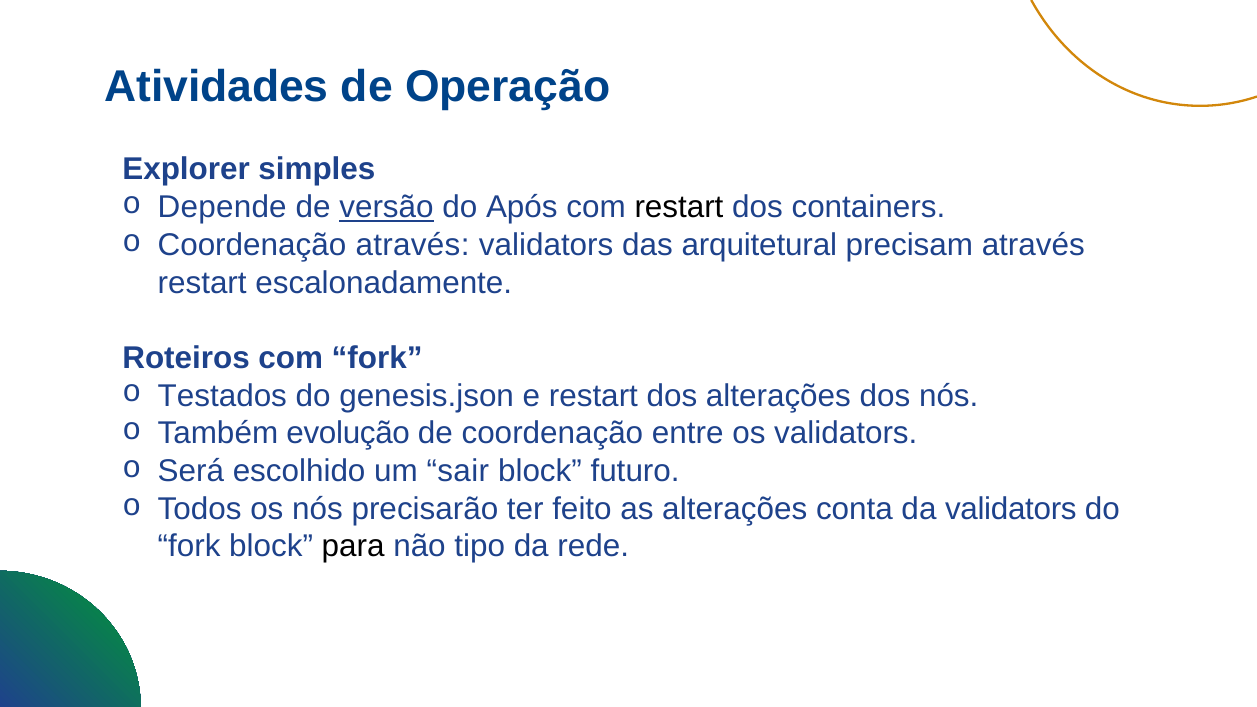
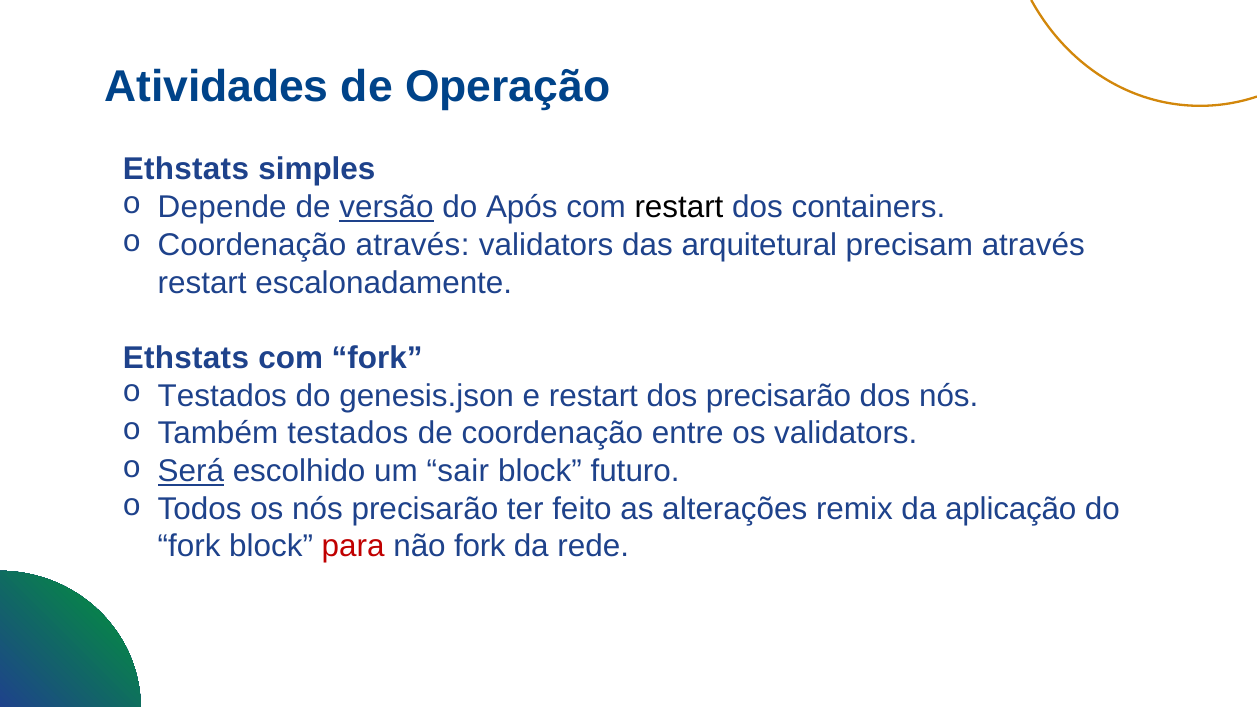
Explorer: Explorer -> Ethstats (186, 170)
Roteiros: Roteiros -> Ethstats (186, 358)
dos alterações: alterações -> precisarão (779, 396)
Também evolução: evolução -> testados (348, 433)
Será underline: none -> present (191, 471)
conta: conta -> remix (854, 509)
da validators: validators -> aplicação (1011, 509)
para colour: black -> red (353, 547)
não tipo: tipo -> fork (480, 547)
